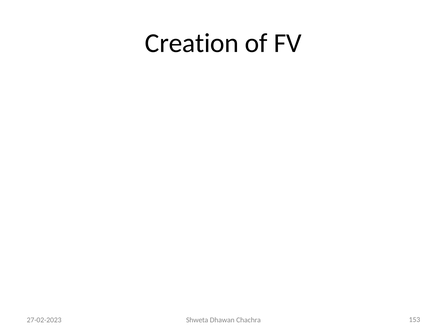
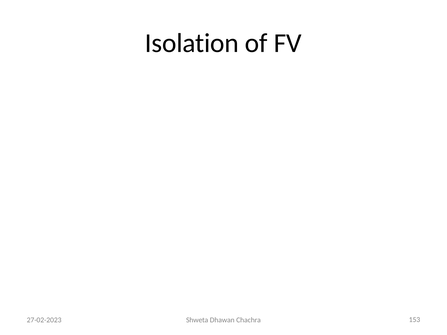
Creation: Creation -> Isolation (192, 43)
